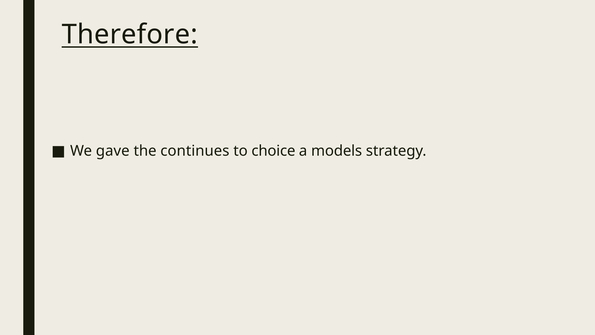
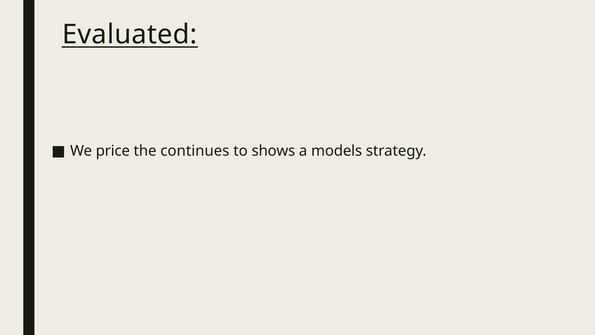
Therefore: Therefore -> Evaluated (130, 34)
gave: gave -> price (113, 151)
choice: choice -> shows (273, 151)
